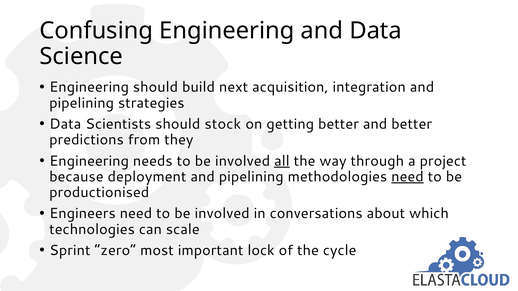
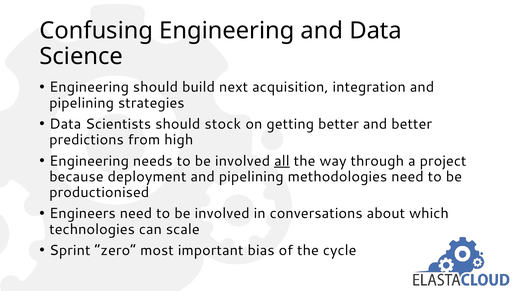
they: they -> high (179, 140)
need underline: present -> none (407, 177)
lock: lock -> bias (261, 251)
